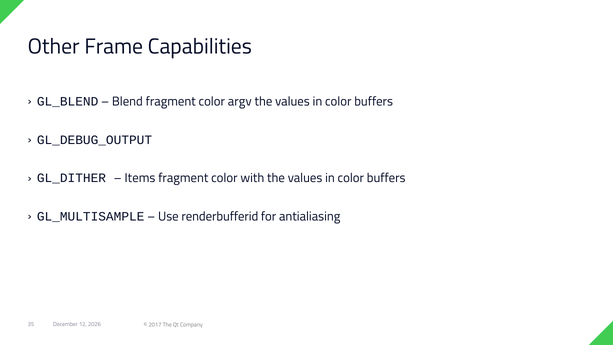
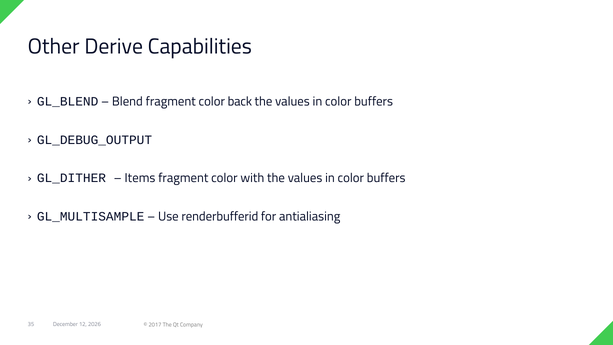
Frame: Frame -> Derive (114, 46)
argv: argv -> back (240, 101)
